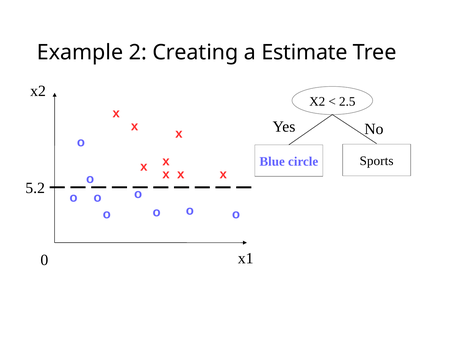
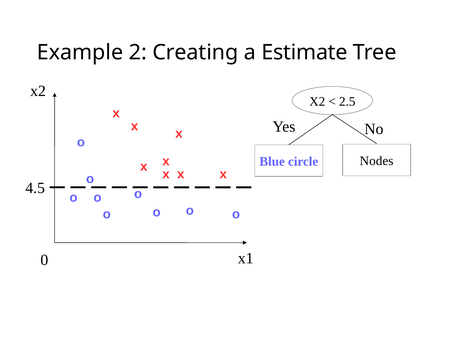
Sports: Sports -> Nodes (377, 161)
5.2: 5.2 -> 4.5 (35, 188)
